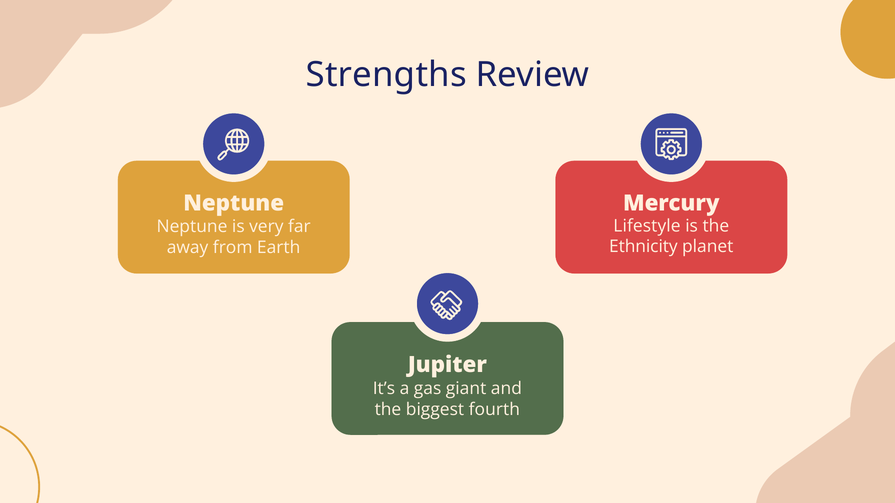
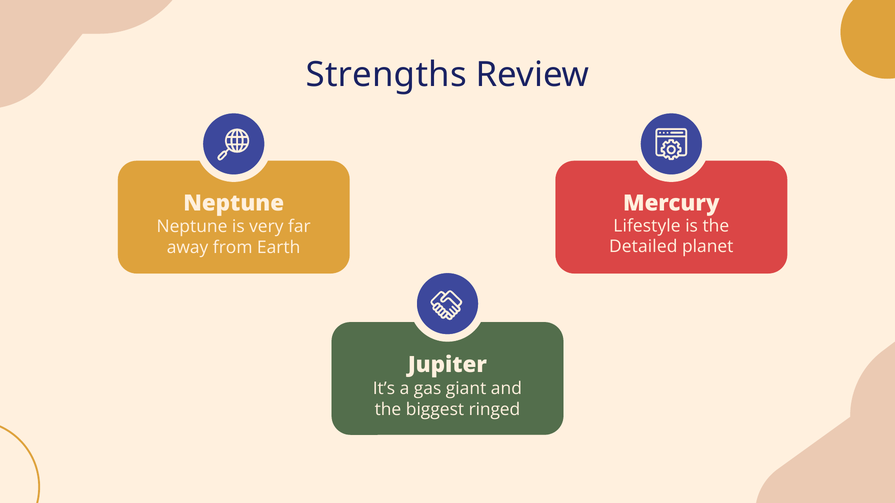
Ethnicity: Ethnicity -> Detailed (643, 247)
fourth: fourth -> ringed (494, 410)
